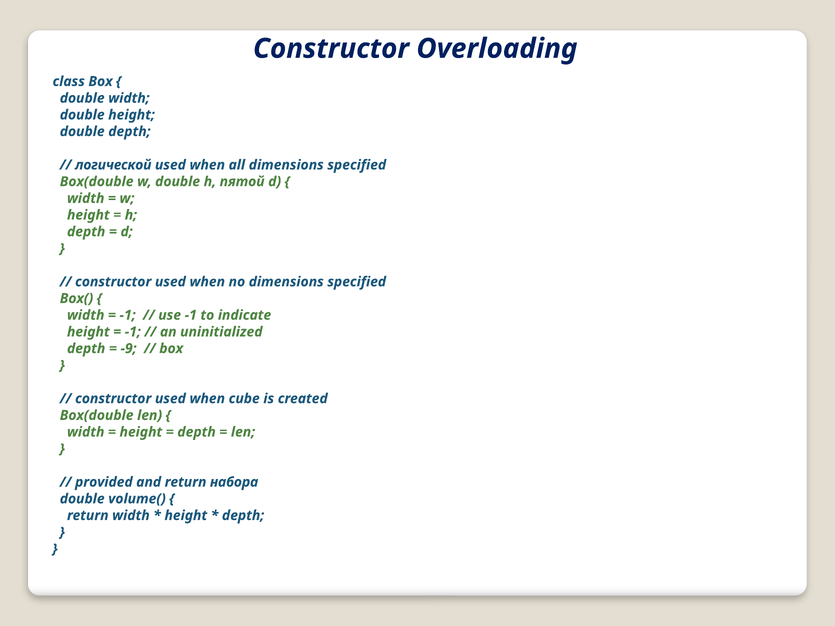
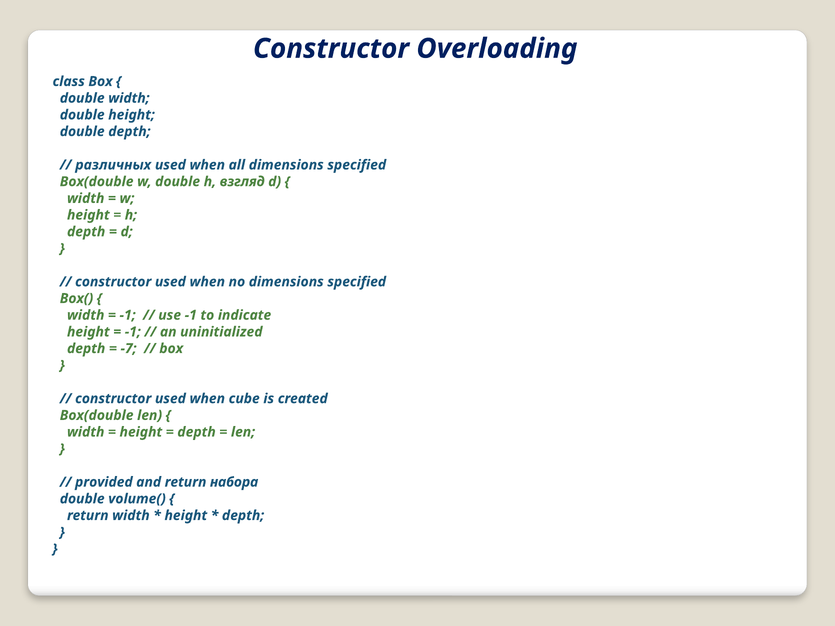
логической: логической -> различных (113, 165)
пятой: пятой -> взгляд (242, 182)
-9: -9 -> -7 (129, 349)
